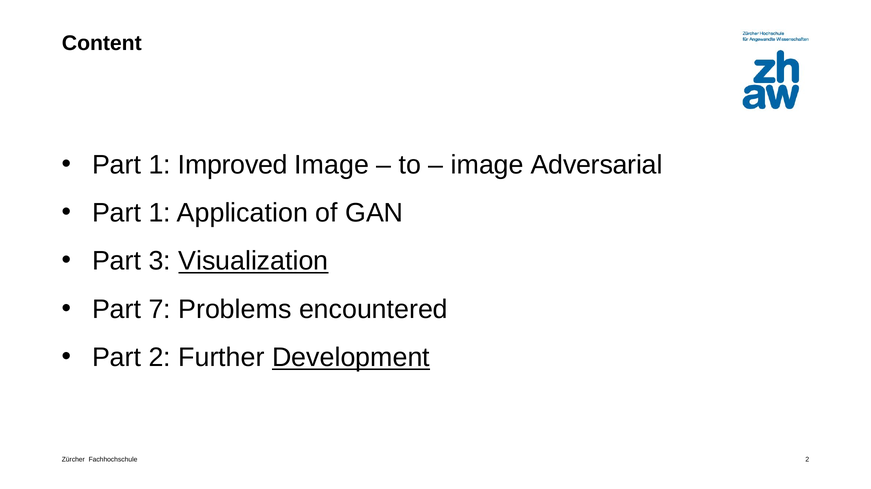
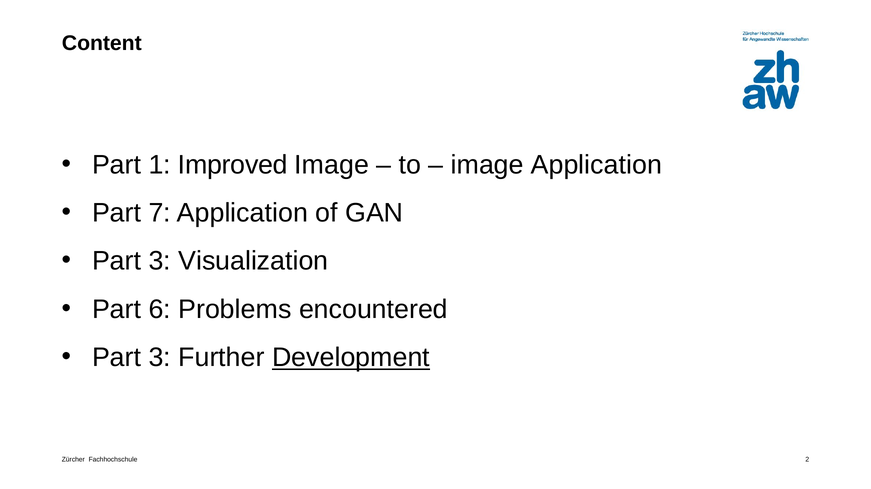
image Adversarial: Adversarial -> Application (596, 165)
1: 1 -> 7 (160, 213)
Visualization underline: present -> none (253, 261)
7: 7 -> 6 (160, 309)
2: 2 -> 3 (160, 358)
